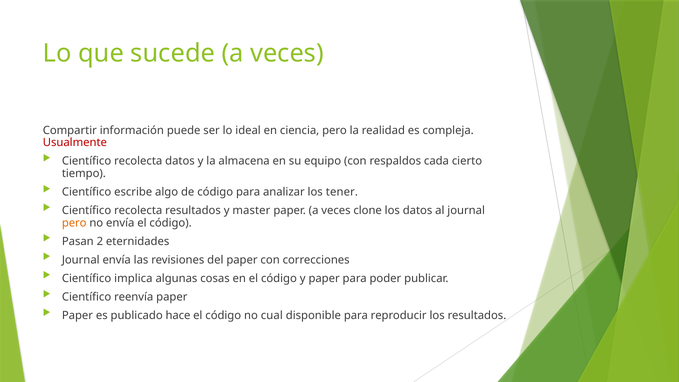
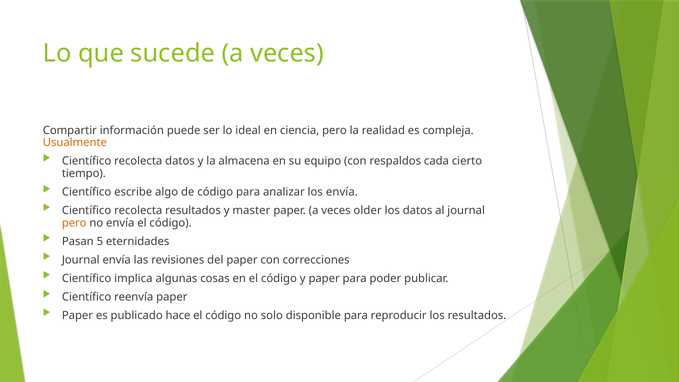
Usualmente colour: red -> orange (75, 143)
los tener: tener -> envía (342, 192)
clone: clone -> older (368, 211)
2: 2 -> 5 (100, 241)
cual: cual -> solo (272, 316)
